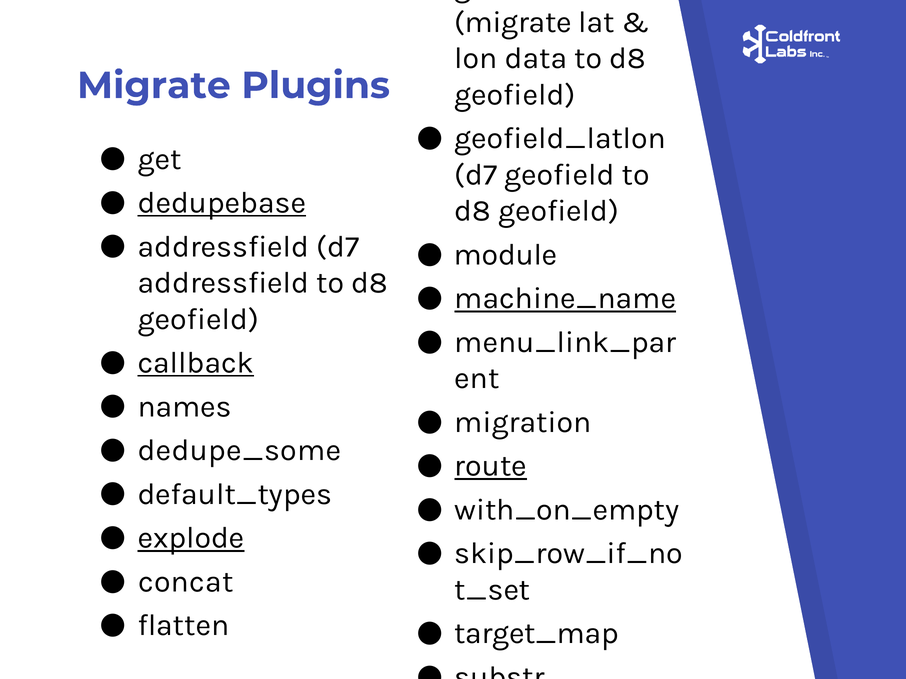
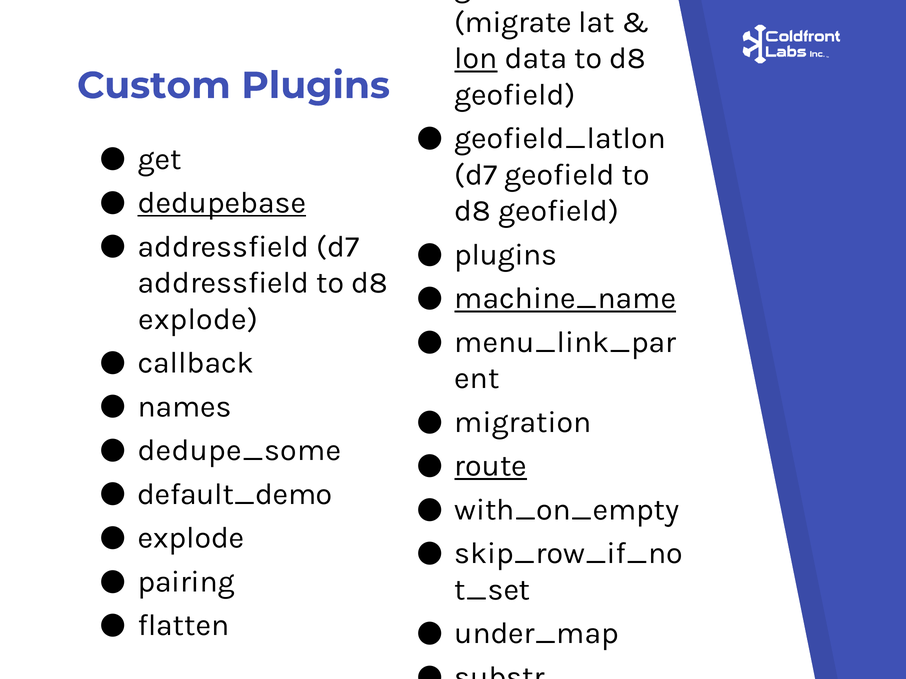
lon underline: none -> present (476, 59)
Migrate: Migrate -> Custom (154, 86)
module: module -> plugins (506, 255)
geofield: geofield -> explode (198, 319)
callback underline: present -> none (196, 363)
default_types: default_types -> default_demo (235, 495)
explode underline: present -> none (191, 538)
concat: concat -> pairing (186, 582)
target_map: target_map -> under_map (537, 634)
